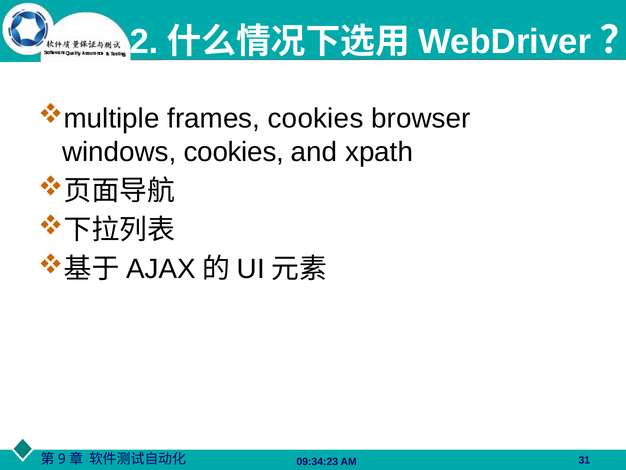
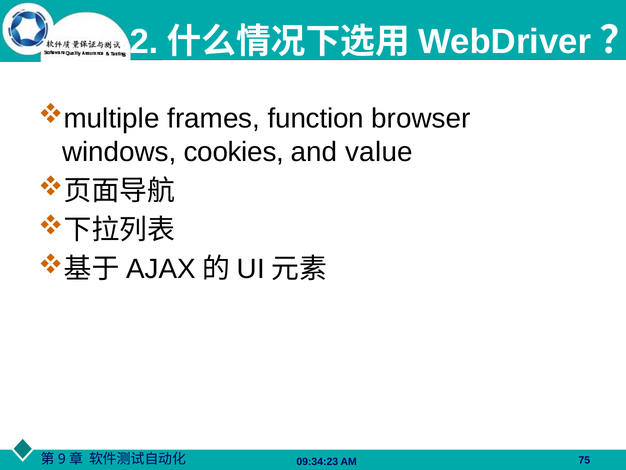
frames cookies: cookies -> function (316, 119)
xpath: xpath -> value (379, 152)
31: 31 -> 75 (584, 460)
